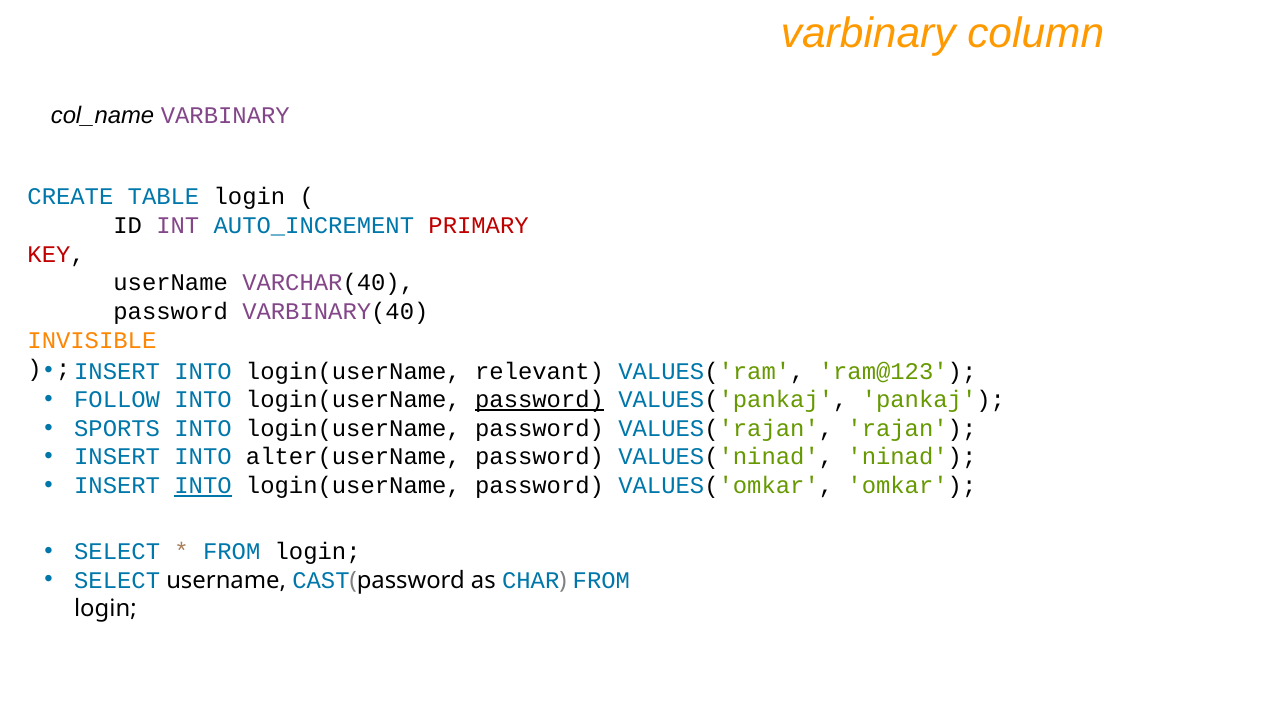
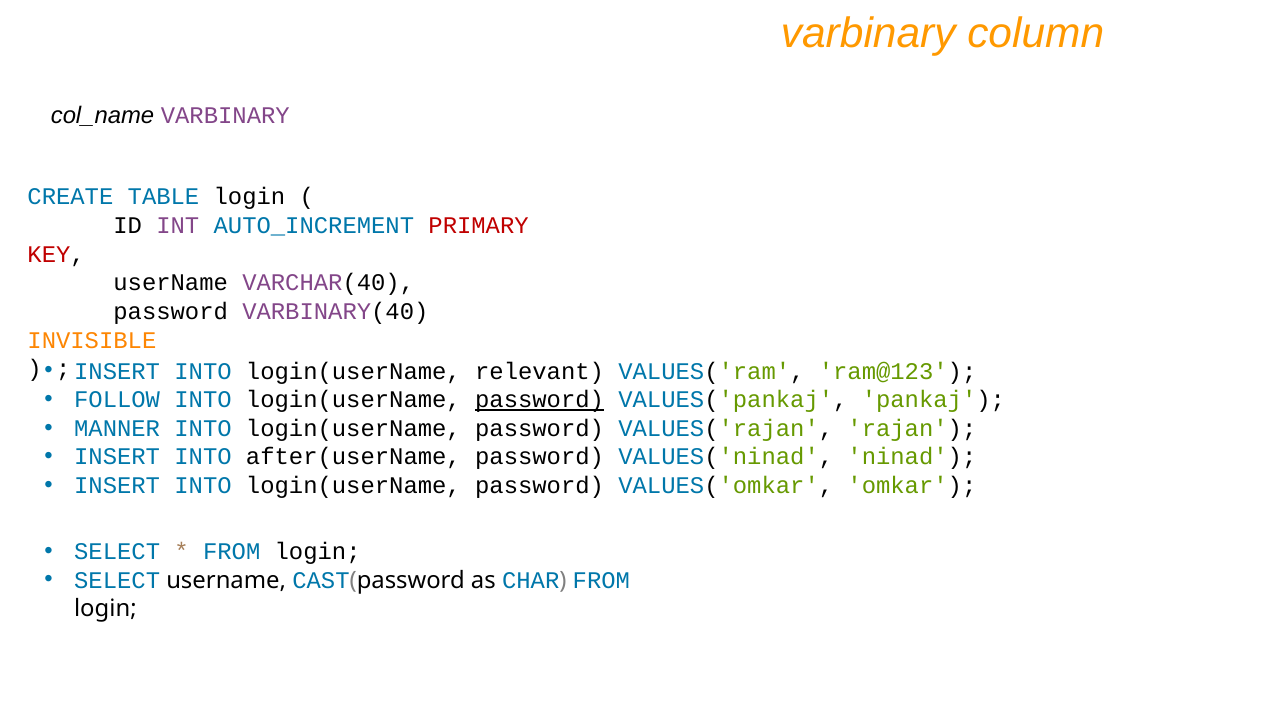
SPORTS: SPORTS -> MANNER (117, 428)
alter(userName: alter(userName -> after(userName (353, 457)
INTO underline: present -> none (203, 486)
